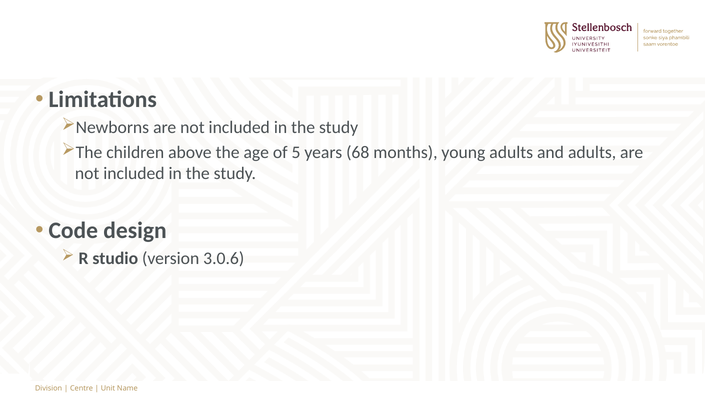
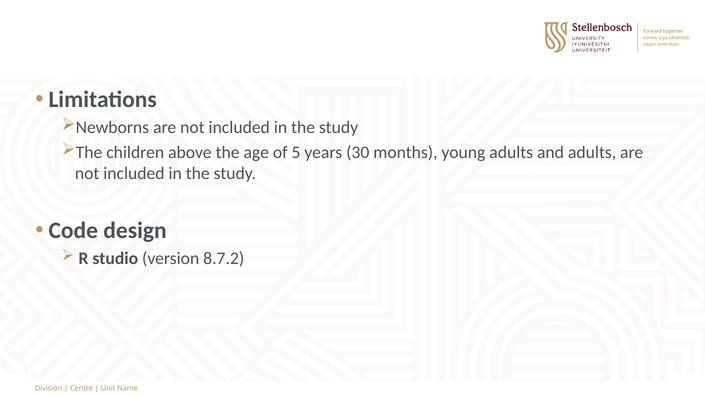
68: 68 -> 30 (358, 152)
3.0.6: 3.0.6 -> 8.7.2 (224, 259)
